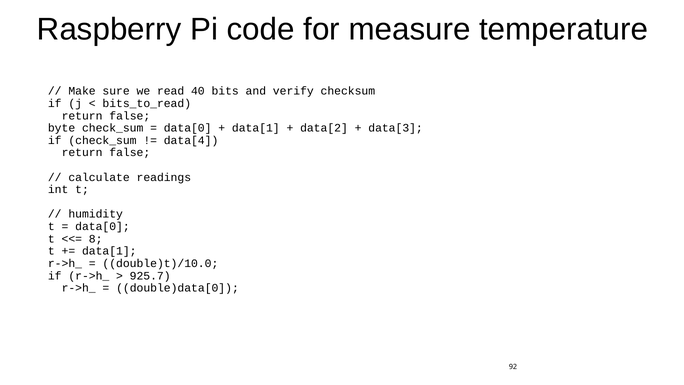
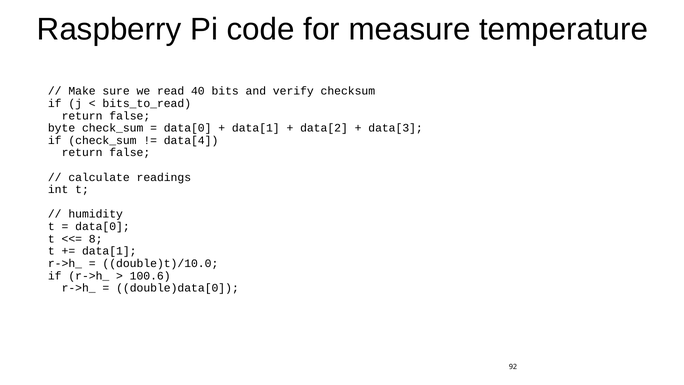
925.7: 925.7 -> 100.6 (150, 276)
